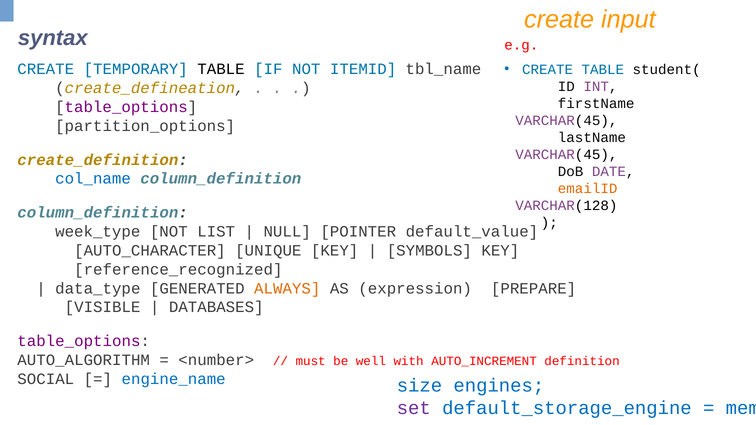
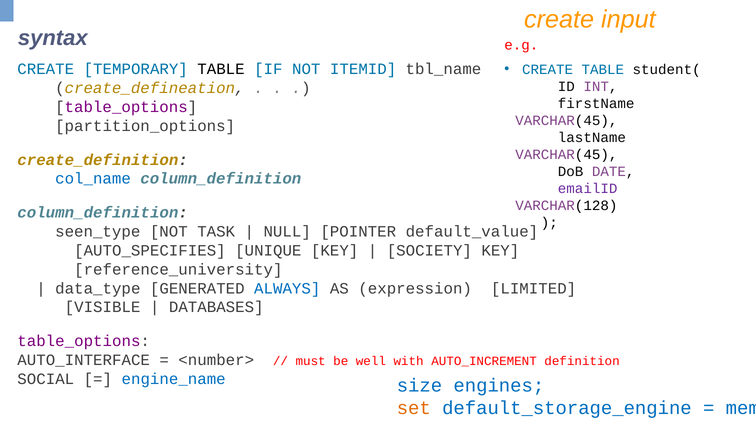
emailID colour: orange -> purple (588, 189)
week_type: week_type -> seen_type (98, 232)
LIST: LIST -> TASK (216, 232)
AUTO_CHARACTER: AUTO_CHARACTER -> AUTO_SPECIFIES (150, 251)
SYMBOLS: SYMBOLS -> SOCIETY (429, 251)
reference_recognized: reference_recognized -> reference_university (178, 270)
ALWAYS colour: orange -> blue (287, 288)
PREPARE: PREPARE -> LIMITED (534, 288)
AUTO_ALGORITHM: AUTO_ALGORITHM -> AUTO_INTERFACE (84, 360)
set colour: purple -> orange (414, 408)
